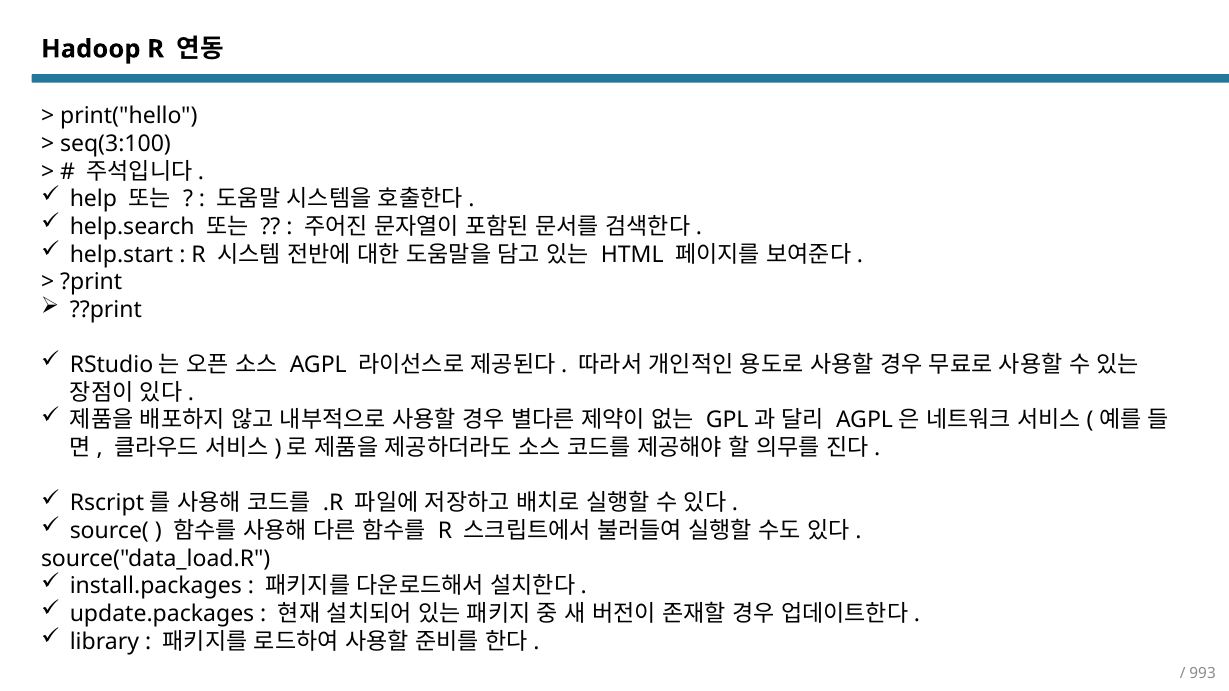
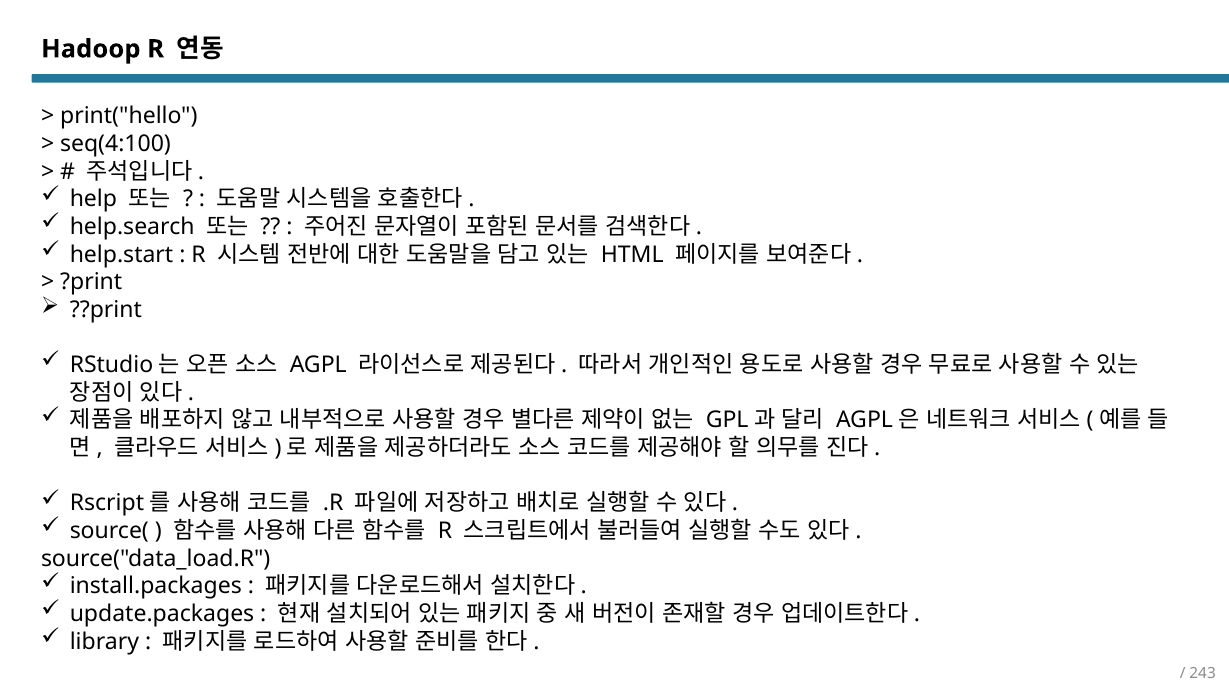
seq(3:100: seq(3:100 -> seq(4:100 (115, 144)
993: 993 -> 243 (1203, 673)
